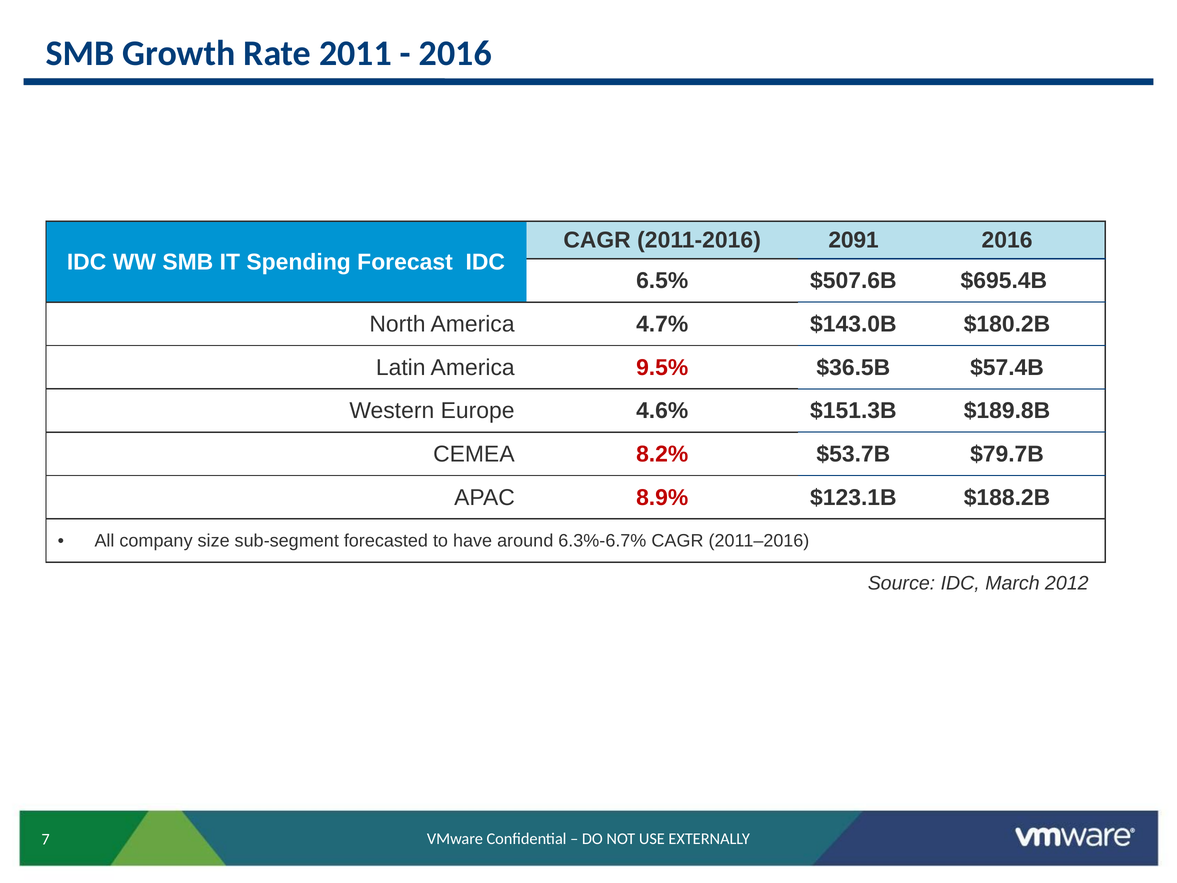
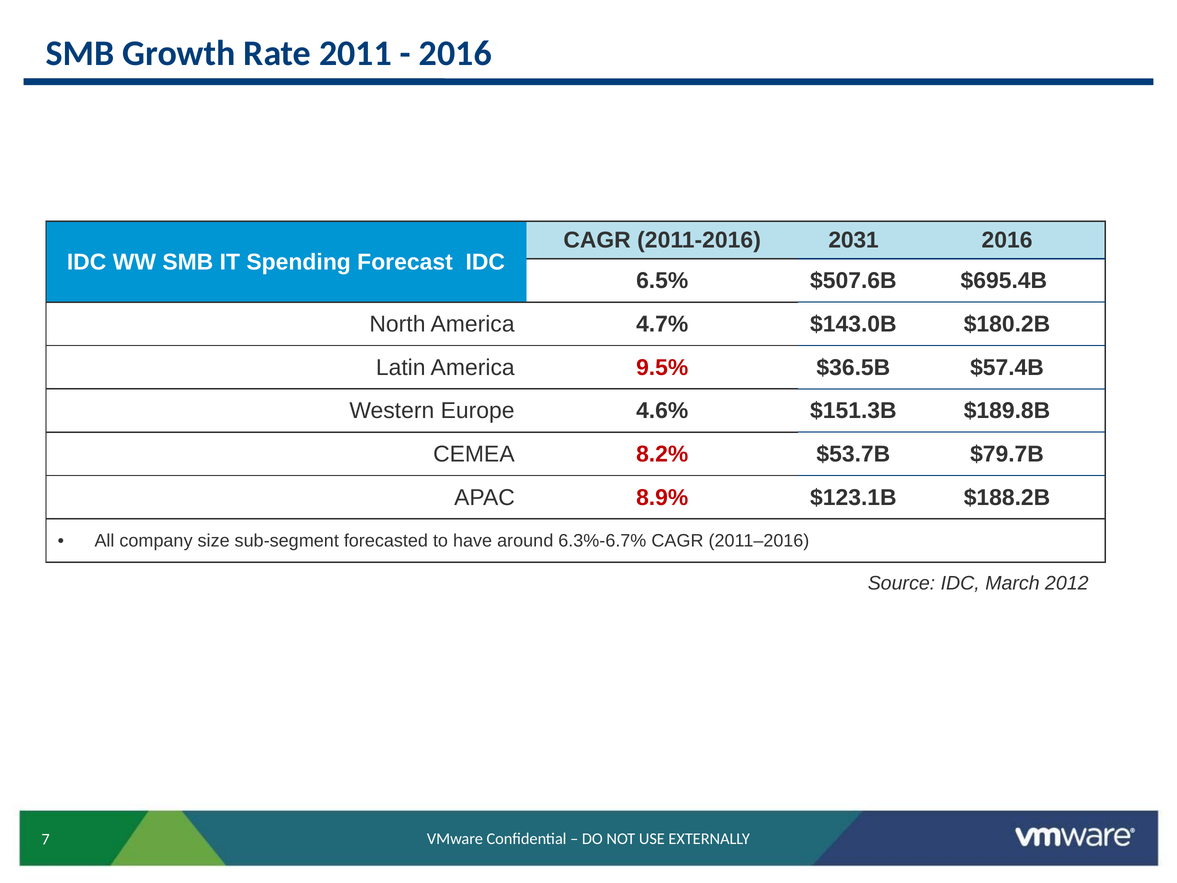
2091: 2091 -> 2031 (854, 240)
